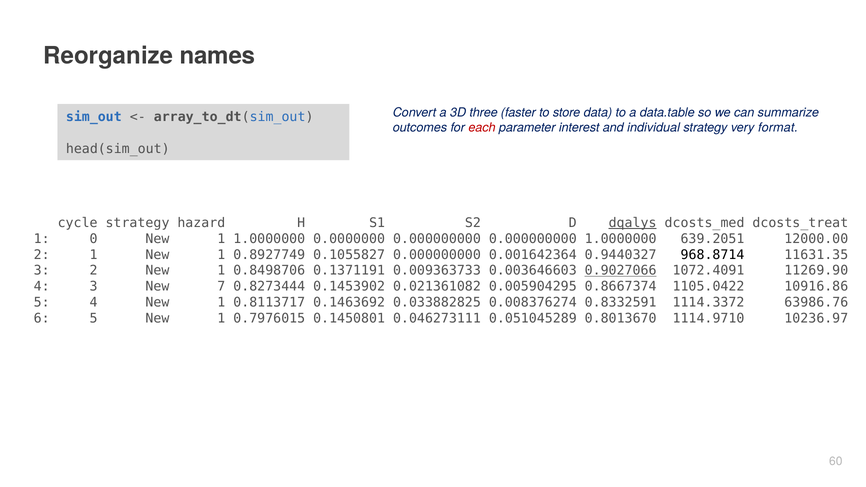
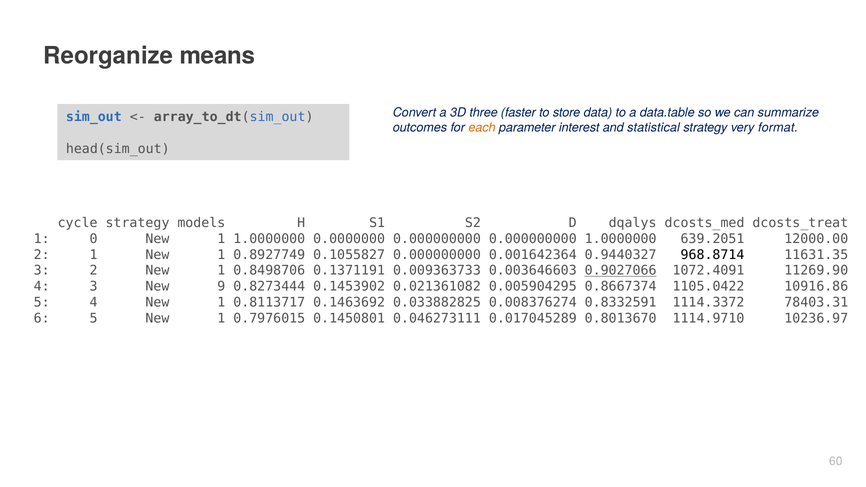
names: names -> means (217, 56)
each colour: red -> orange (482, 128)
individual: individual -> statistical (654, 128)
hazard: hazard -> models (201, 223)
dqalys underline: present -> none (633, 223)
7: 7 -> 9 (221, 287)
63986.76: 63986.76 -> 78403.31 (816, 302)
0.051045289: 0.051045289 -> 0.017045289 (533, 318)
